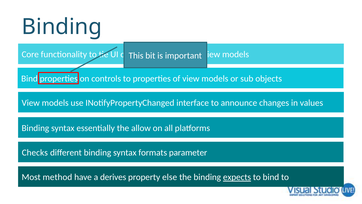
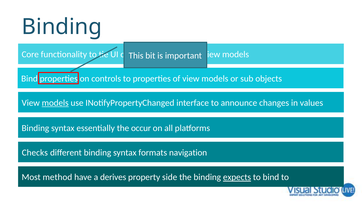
models underline: none -> present (55, 103)
allow: allow -> occur (141, 128)
parameter: parameter -> navigation (188, 152)
else: else -> side (170, 177)
